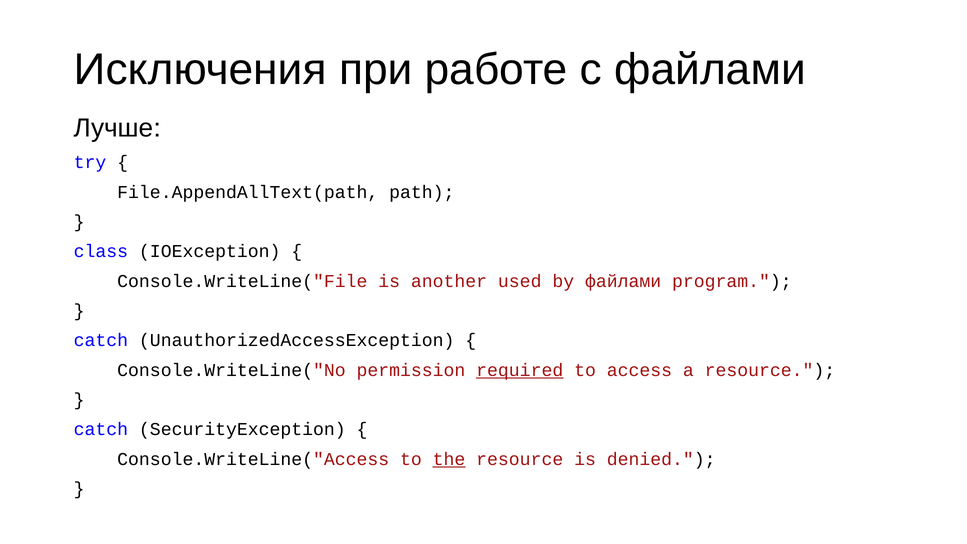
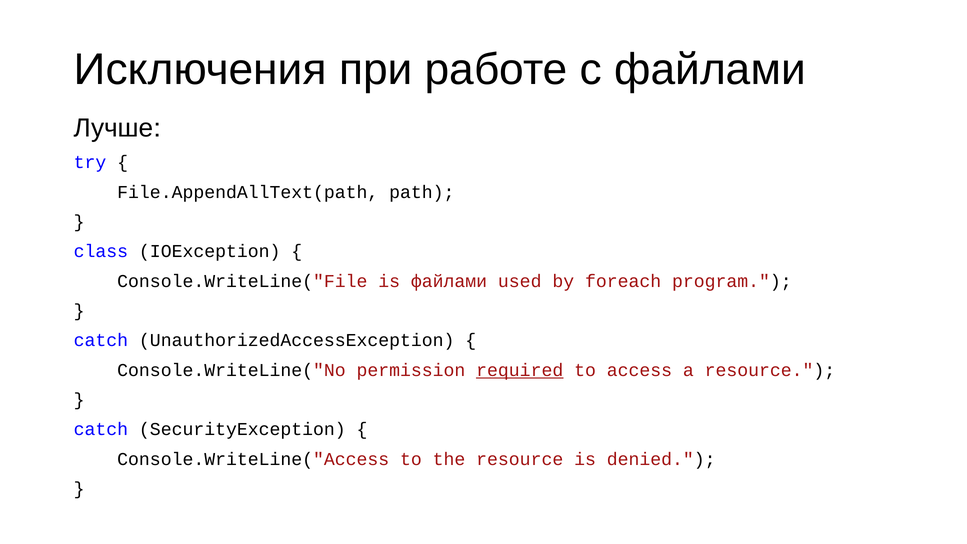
is another: another -> файлами (449, 281)
by файлами: файлами -> foreach (623, 281)
the underline: present -> none (449, 459)
